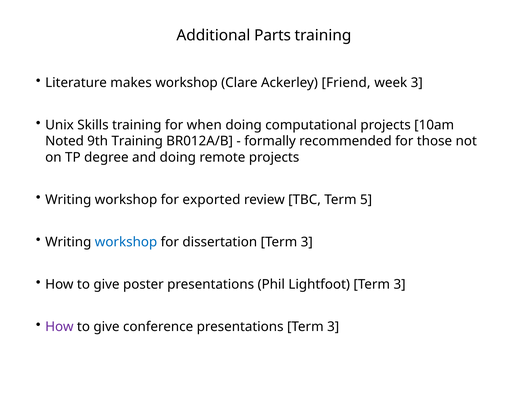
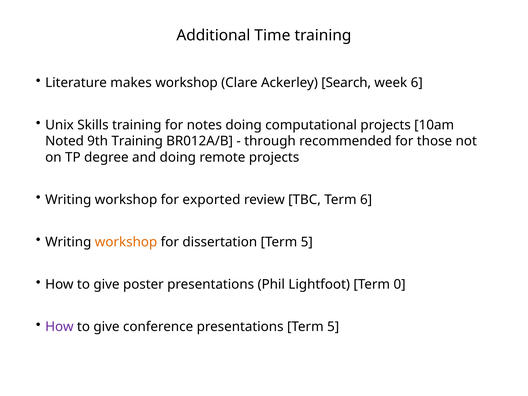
Parts: Parts -> Time (272, 36)
Friend: Friend -> Search (346, 83)
week 3: 3 -> 6 (417, 83)
when: when -> notes (204, 125)
formally: formally -> through (270, 141)
Term 5: 5 -> 6 (366, 200)
workshop colour: blue -> orange (126, 242)
dissertation Term 3: 3 -> 5 (307, 242)
Lightfoot Term 3: 3 -> 0 (400, 284)
presentations Term 3: 3 -> 5 (333, 327)
